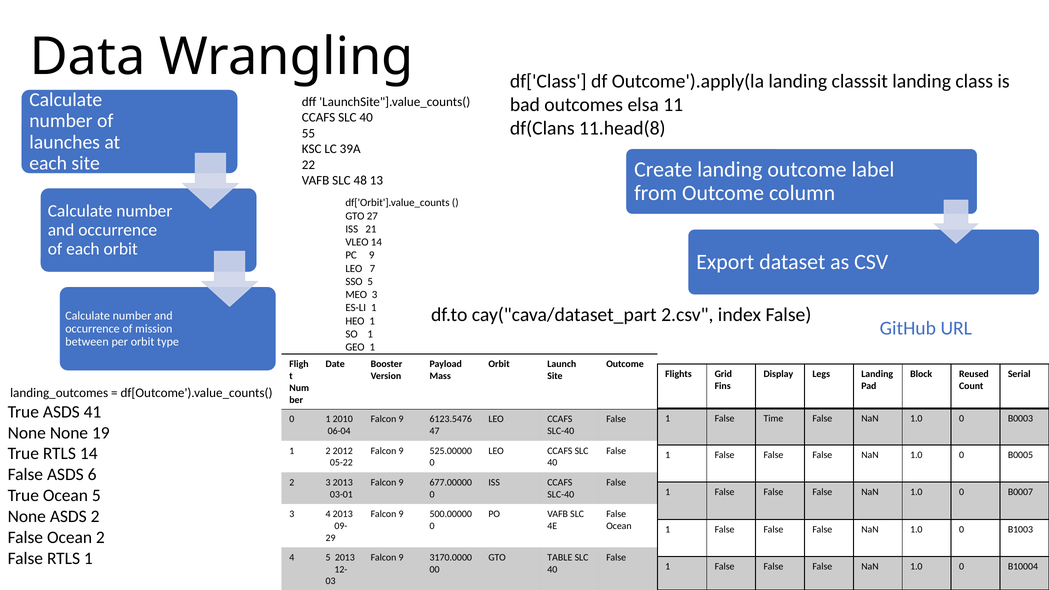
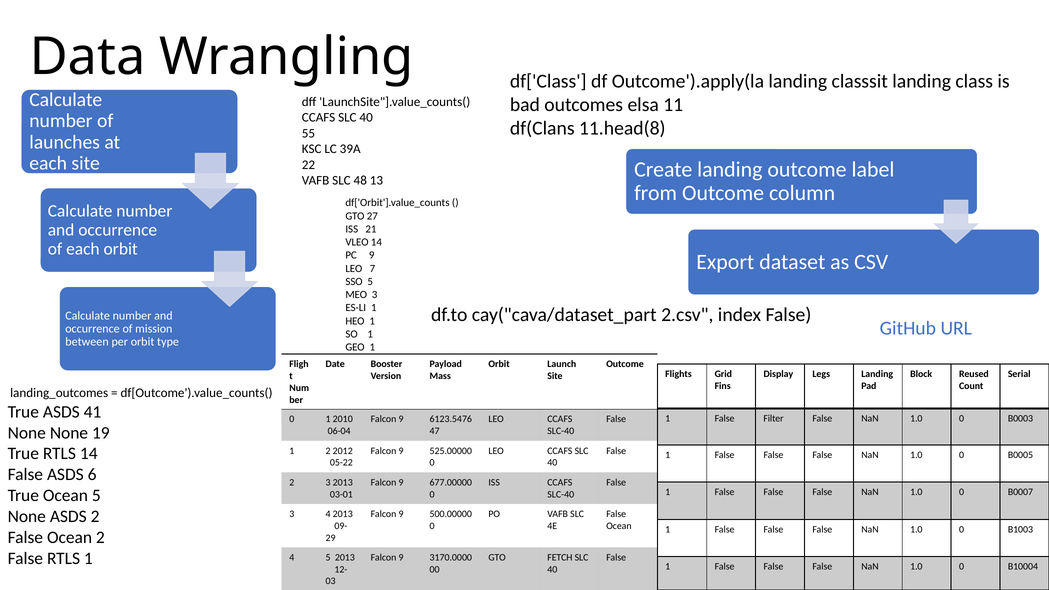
Time: Time -> Filter (773, 418)
TABLE: TABLE -> FETCH (560, 557)
